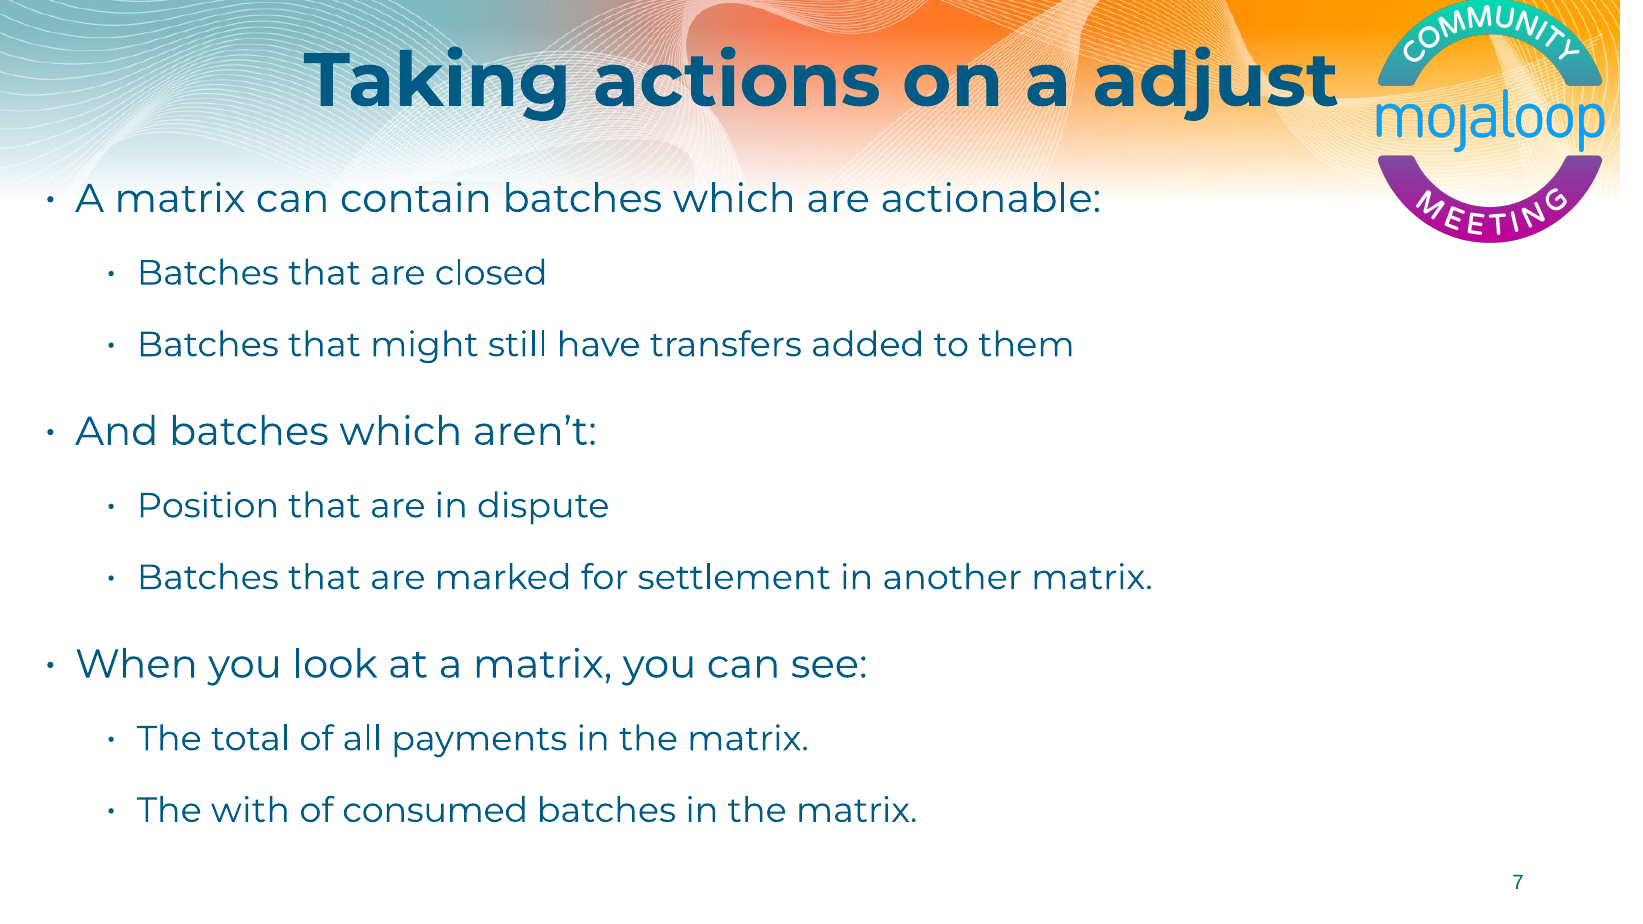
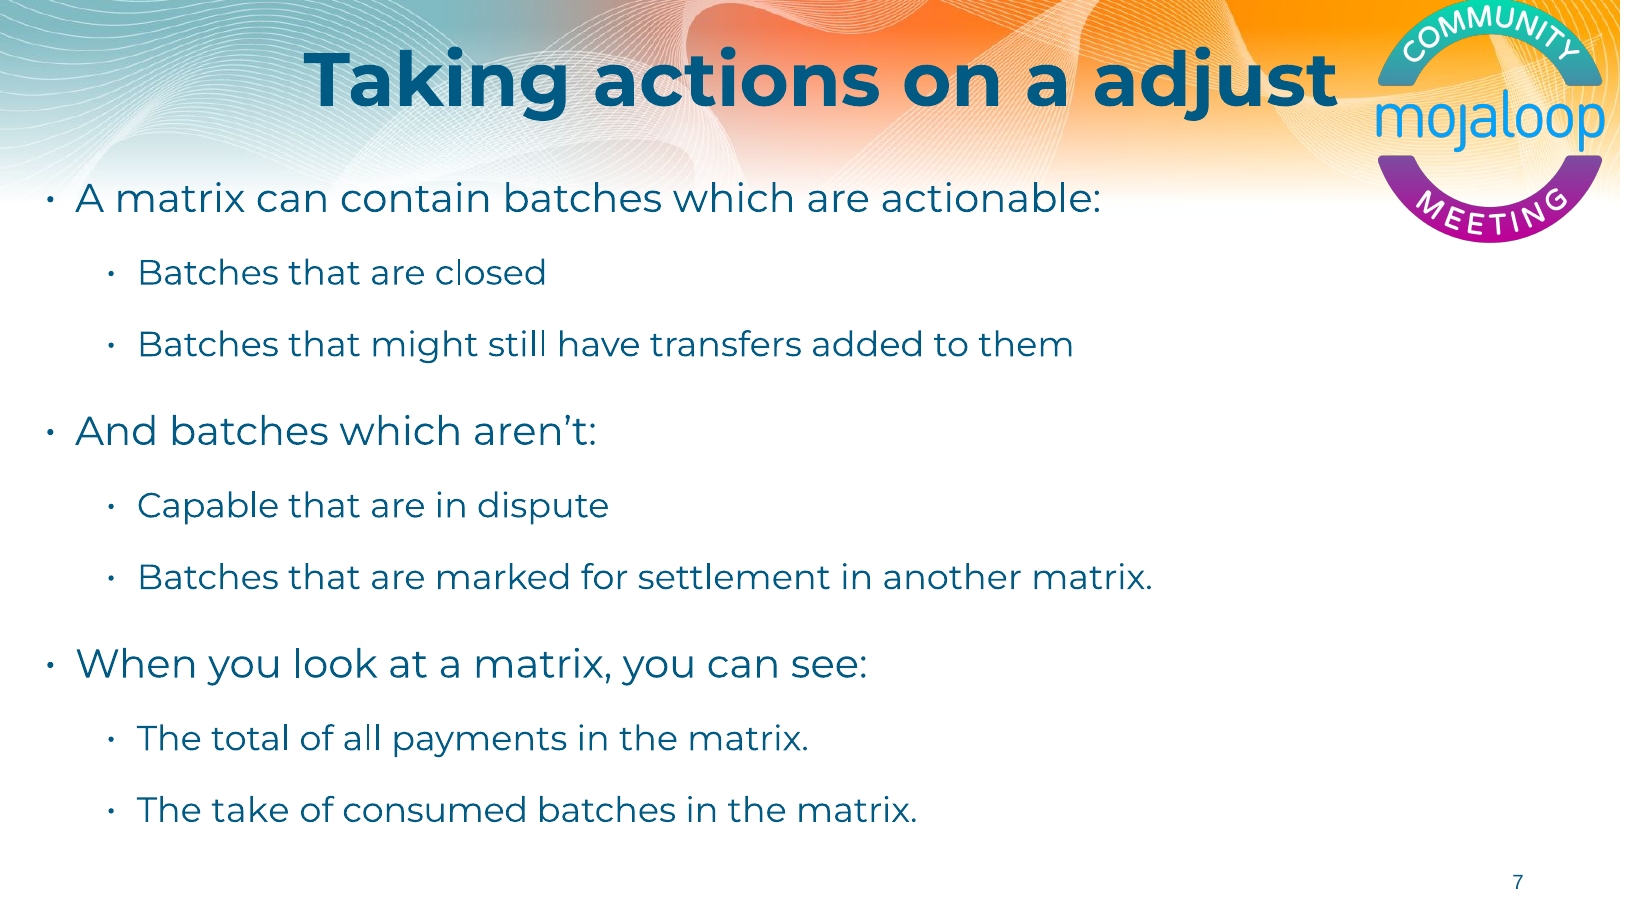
Position: Position -> Capable (208, 506)
with: with -> take (250, 810)
